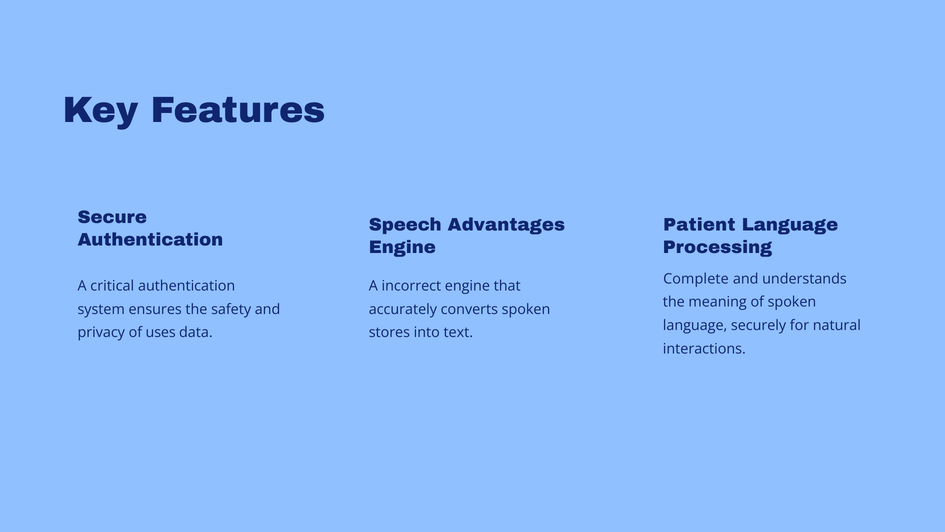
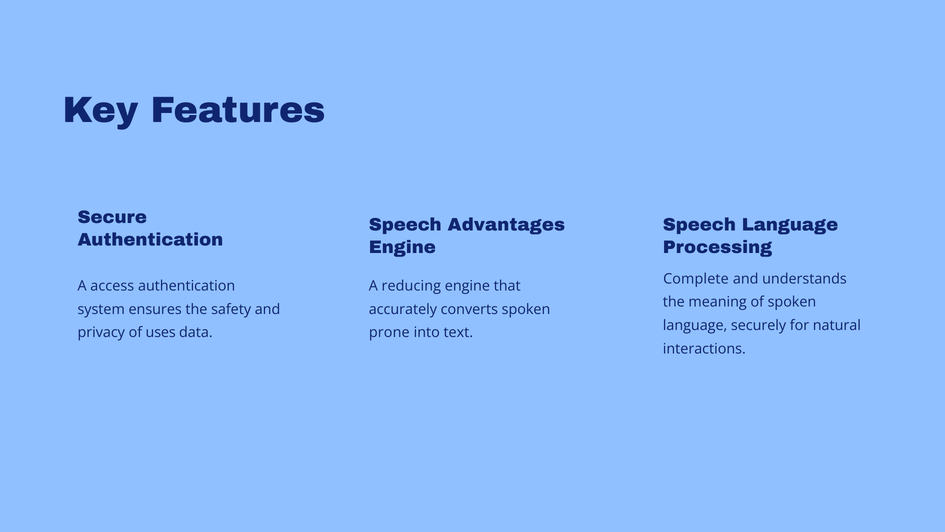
Patient: Patient -> Speech (699, 225)
critical: critical -> access (112, 286)
incorrect: incorrect -> reducing (411, 286)
stores: stores -> prone (389, 332)
